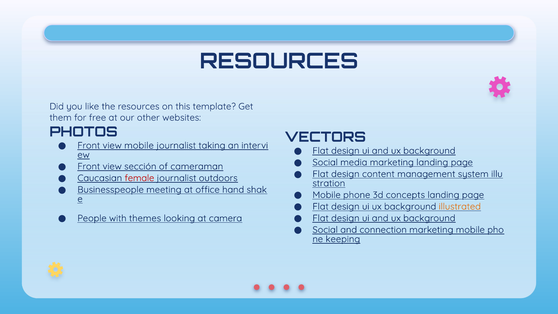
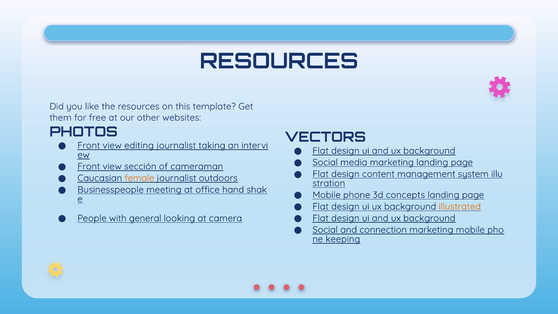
view mobile: mobile -> editing (139, 145)
female colour: red -> orange (139, 178)
themes: themes -> general (145, 218)
